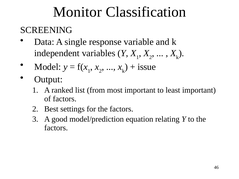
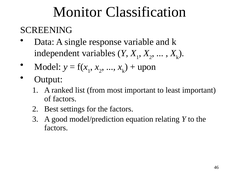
issue: issue -> upon (147, 67)
